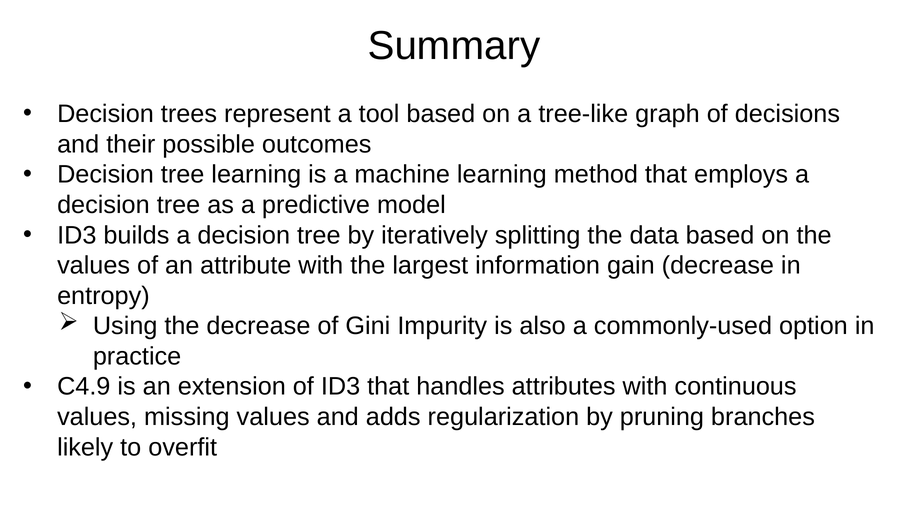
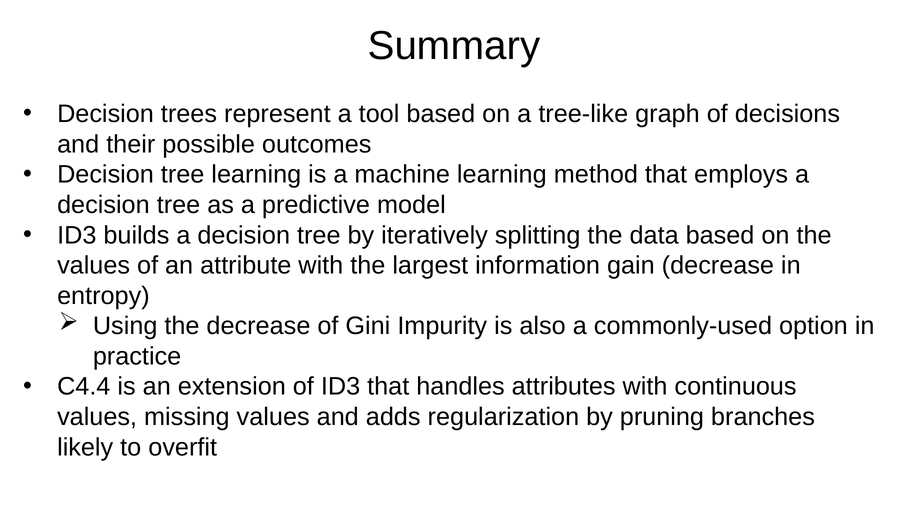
C4.9: C4.9 -> C4.4 (84, 386)
